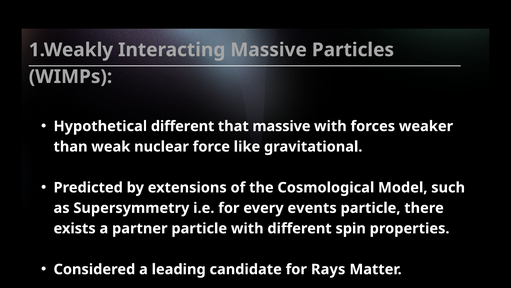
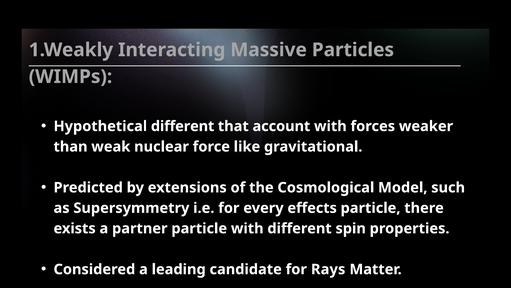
that massive: massive -> account (281, 126)
events: events -> effects (312, 208)
